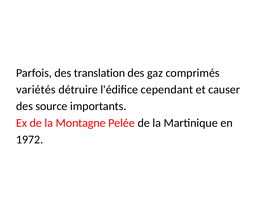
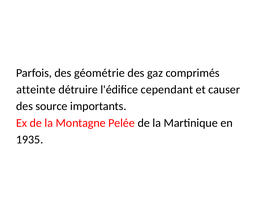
translation: translation -> géométrie (99, 73)
variétés: variétés -> atteinte (36, 90)
1972: 1972 -> 1935 (30, 140)
